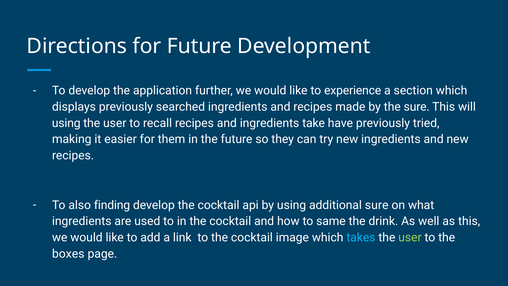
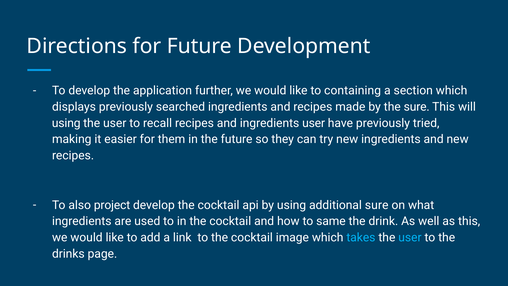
experience: experience -> containing (353, 90)
ingredients take: take -> user (314, 123)
finding: finding -> project (112, 205)
user colour: light green -> light blue (410, 237)
boxes: boxes -> drinks (68, 254)
